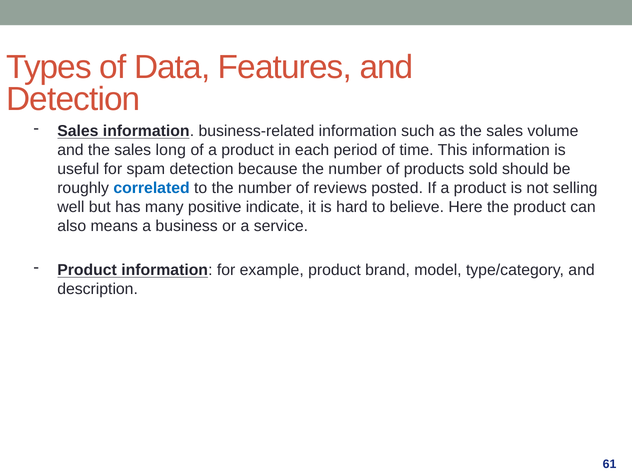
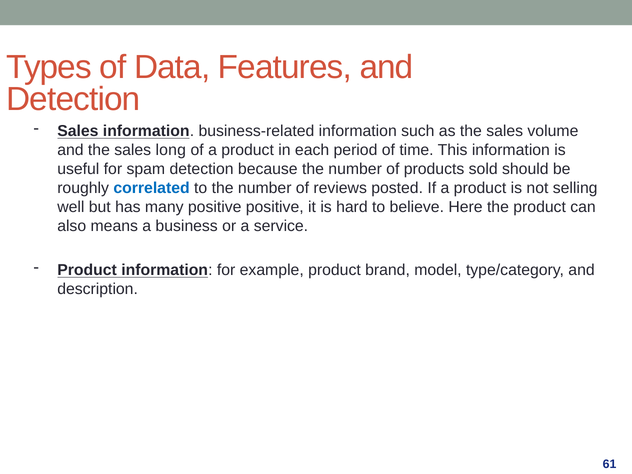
positive indicate: indicate -> positive (275, 207)
